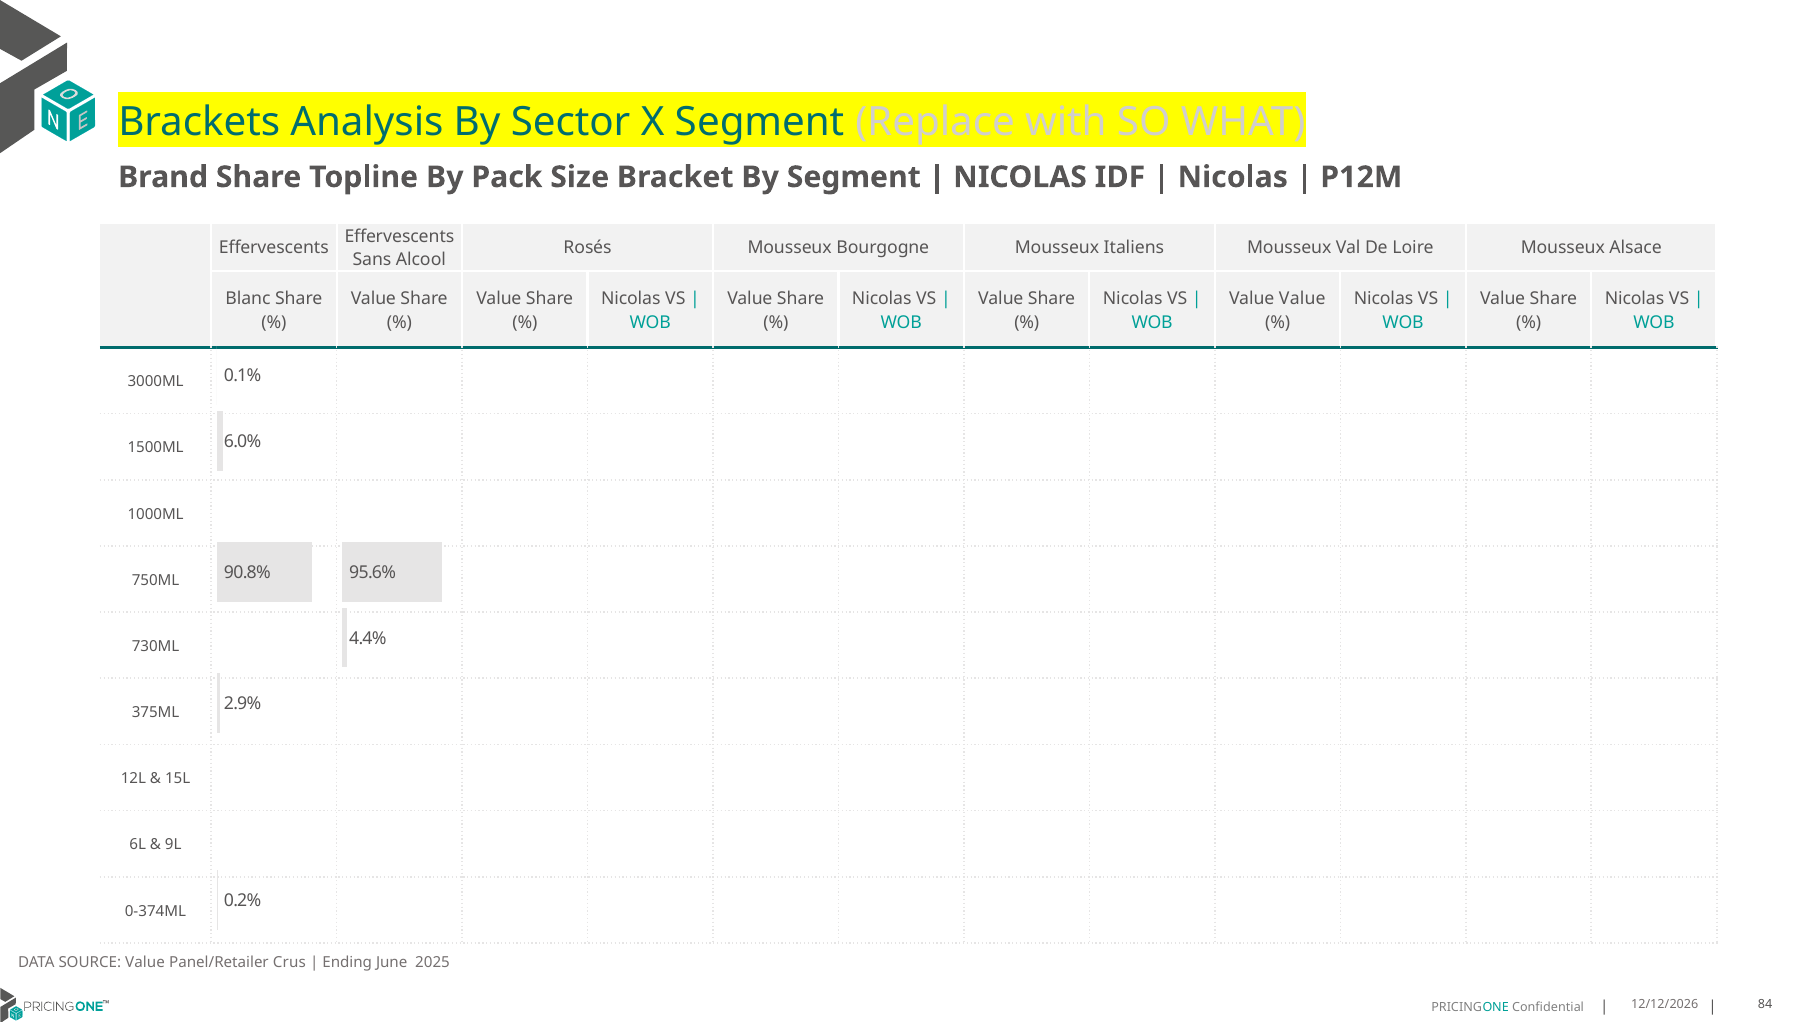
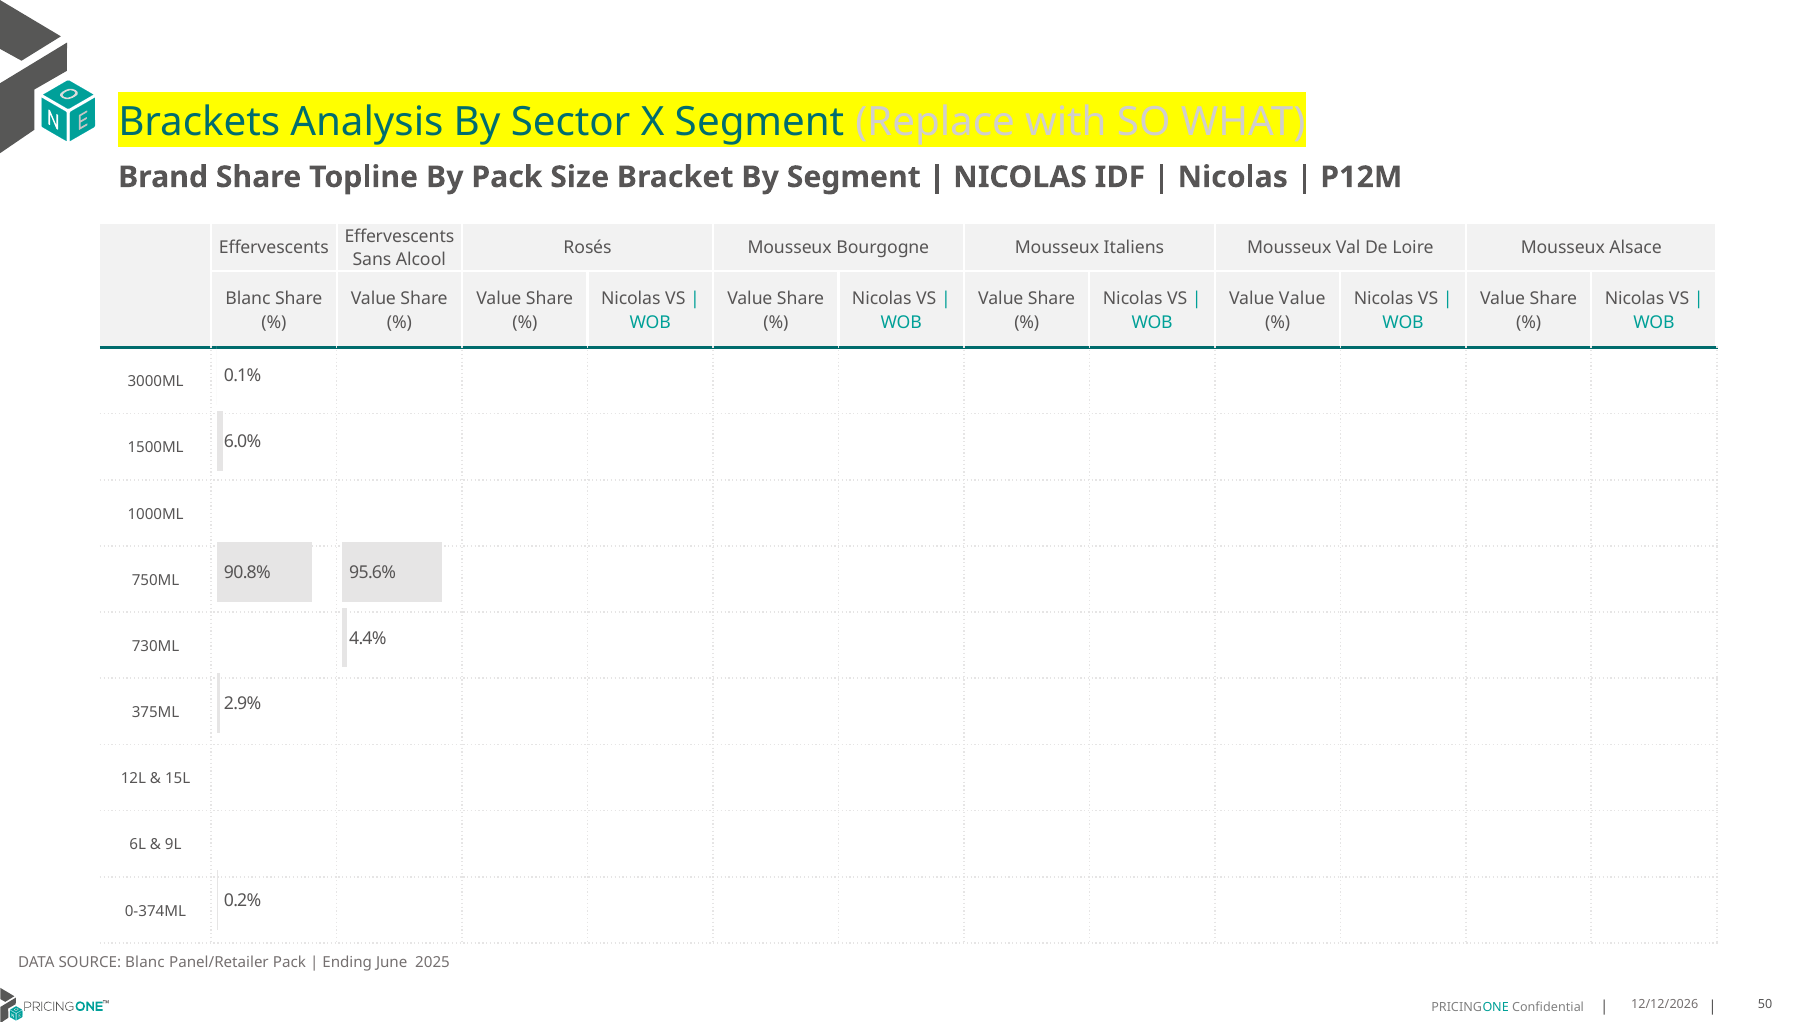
SOURCE Value: Value -> Blanc (145, 963)
Panel/Retailer Crus: Crus -> Pack (289, 963)
84: 84 -> 50 (1765, 1005)
